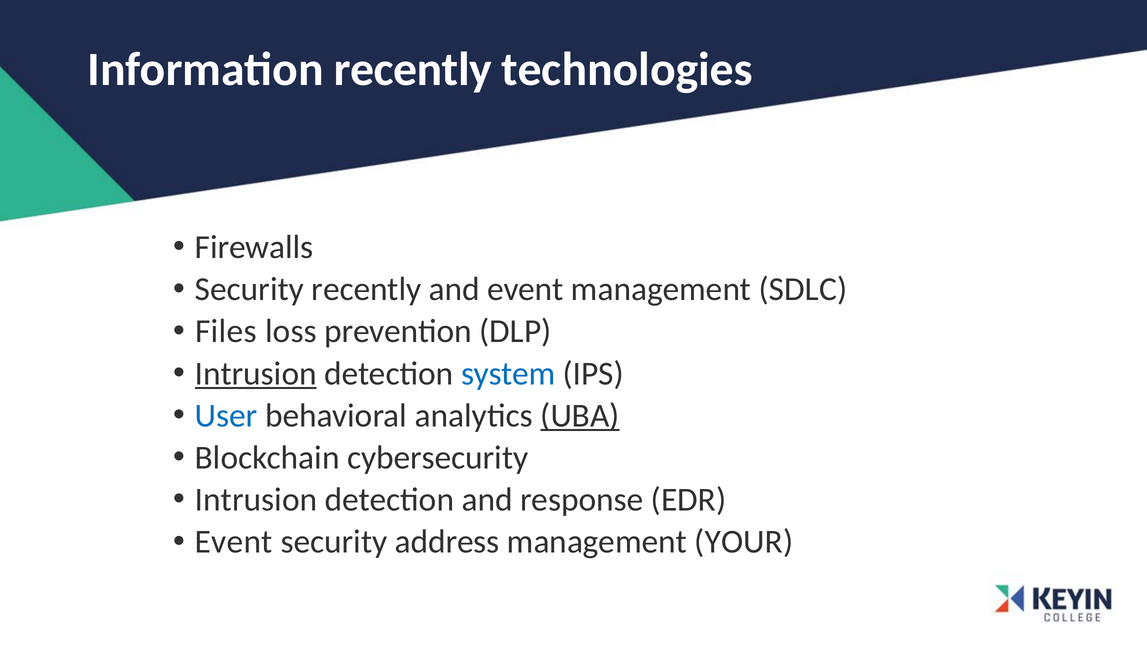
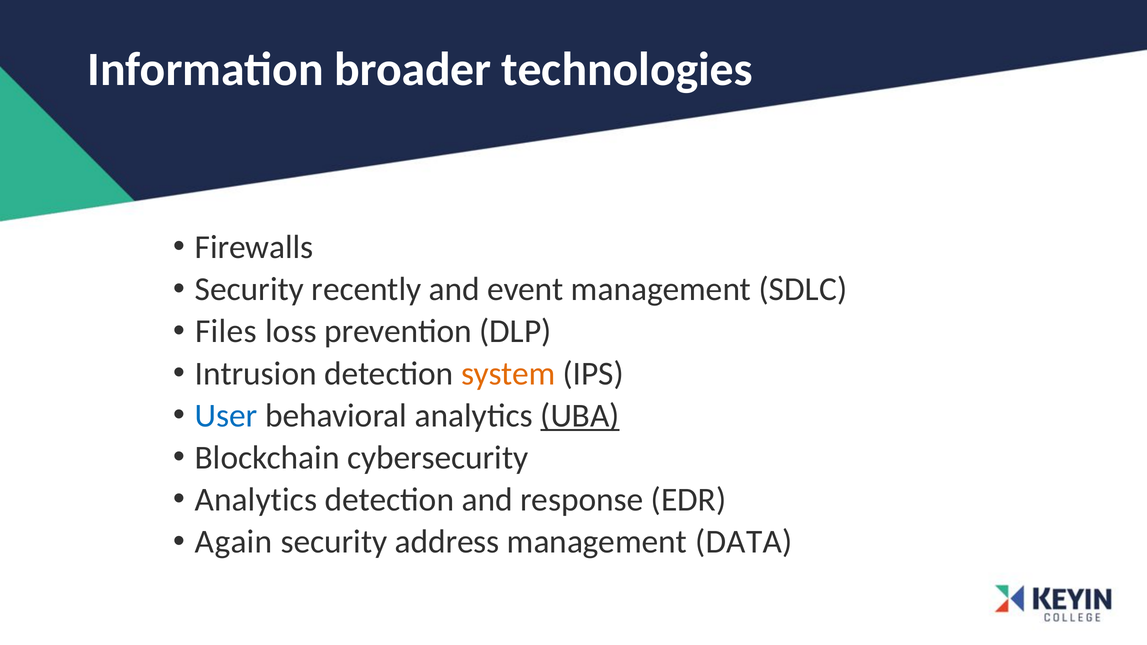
Information recently: recently -> broader (413, 69)
Intrusion underline: present -> none (256, 374)
system colour: blue -> orange (508, 374)
Intrusion: Intrusion -> Analytics (256, 500)
Event: Event -> Again (234, 542)
YOUR: YOUR -> DATA (744, 542)
